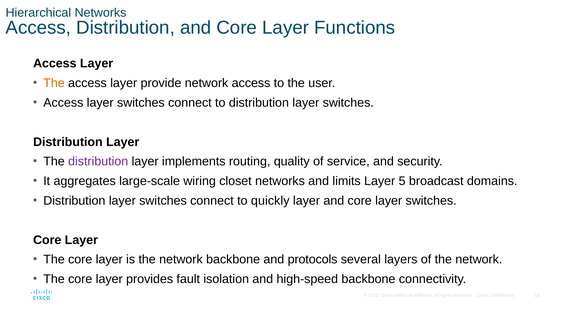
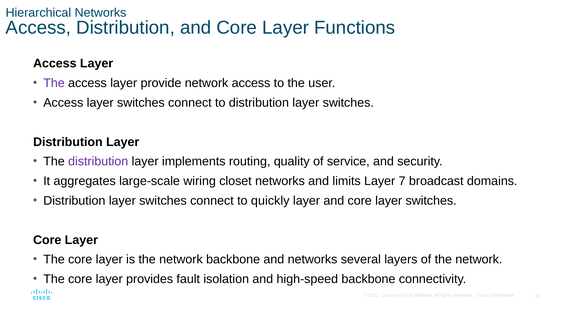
The colour: orange -> purple (54, 83)
5: 5 -> 7 (402, 181)
and protocols: protocols -> networks (313, 260)
